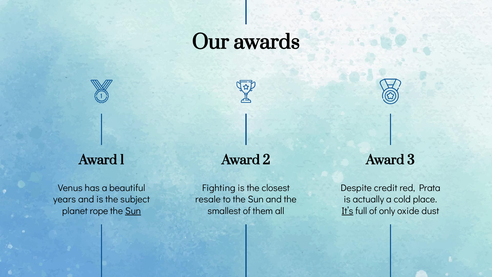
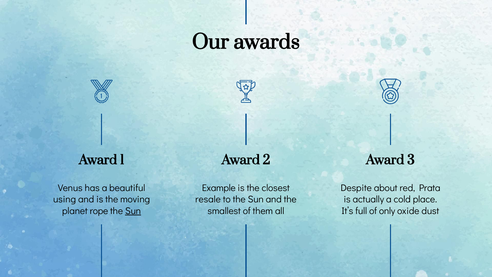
Fighting: Fighting -> Example (219, 188)
credit: credit -> about (386, 188)
years: years -> using (65, 199)
subject: subject -> moving (135, 199)
It’s underline: present -> none (347, 211)
